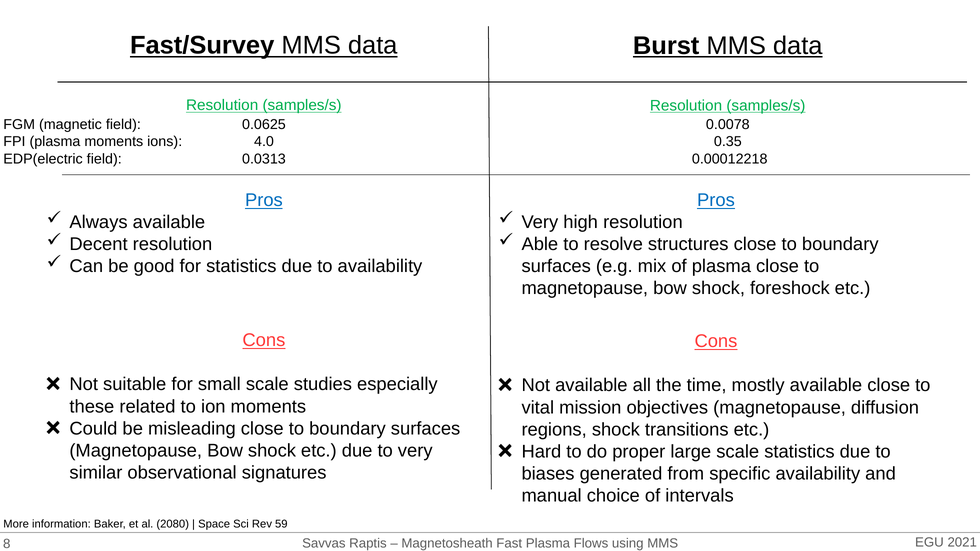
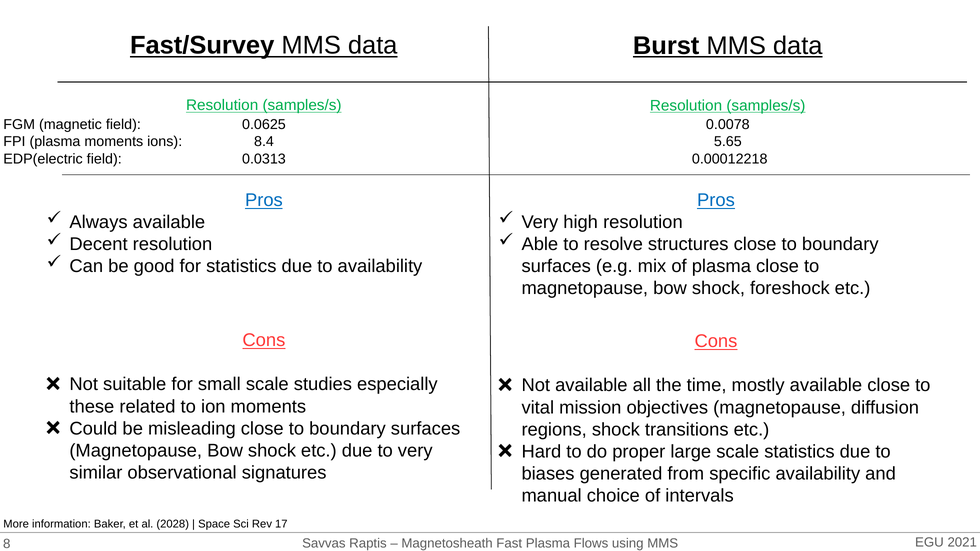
4.0: 4.0 -> 8.4 (264, 142)
0.35: 0.35 -> 5.65 (728, 142)
2080: 2080 -> 2028 (173, 524)
59: 59 -> 17 (281, 524)
